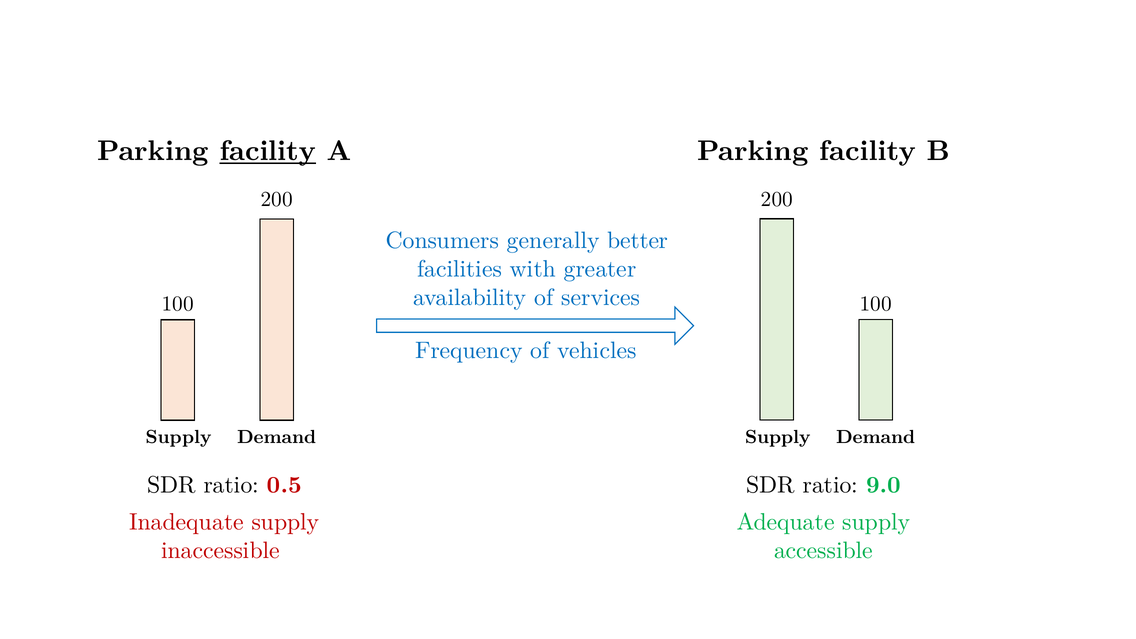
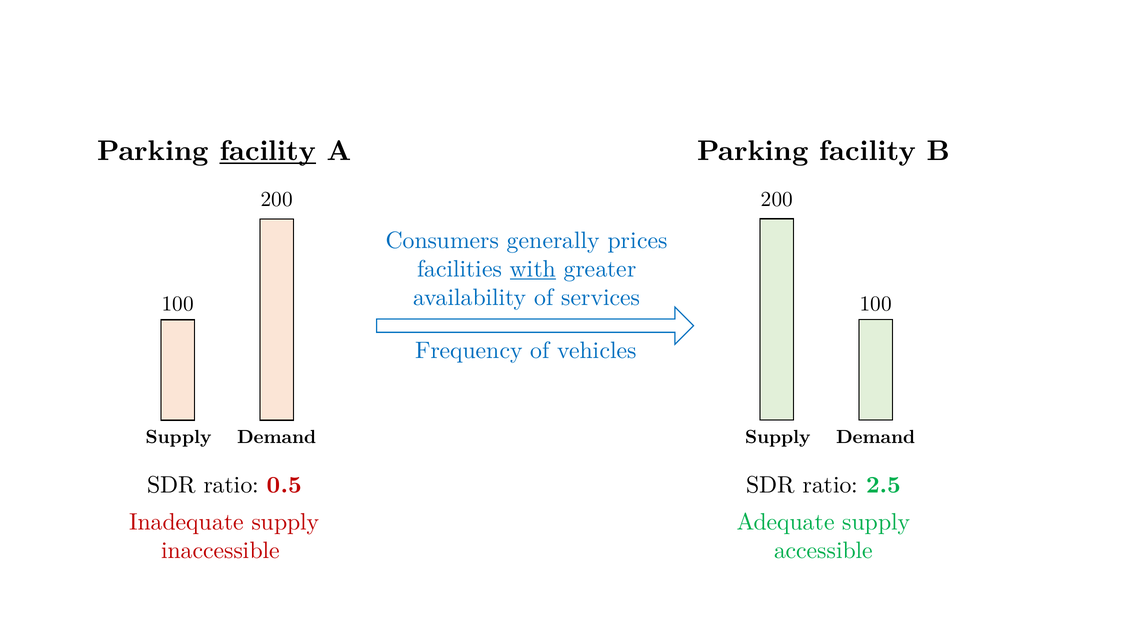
better: better -> prices (638, 240)
with underline: none -> present (533, 269)
9.0: 9.0 -> 2.5 (883, 485)
